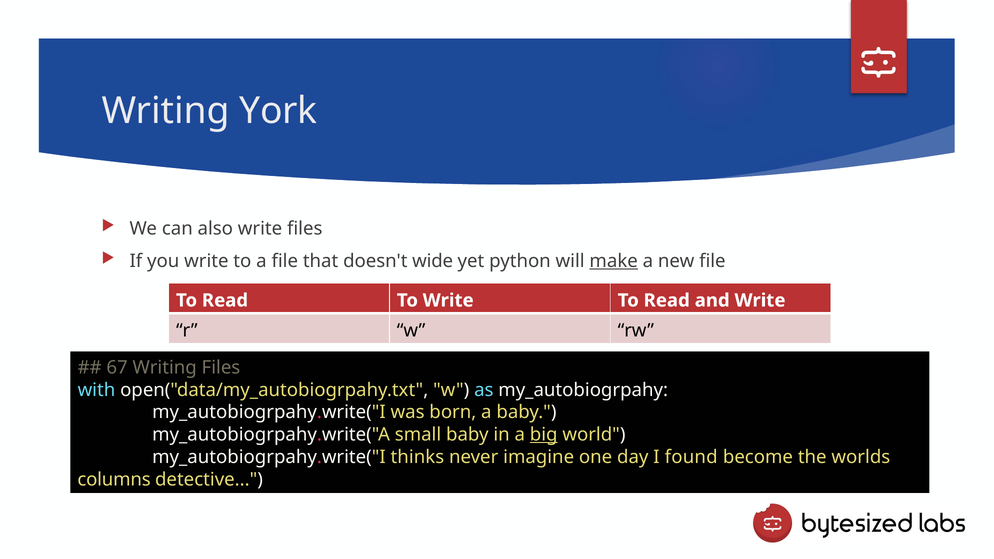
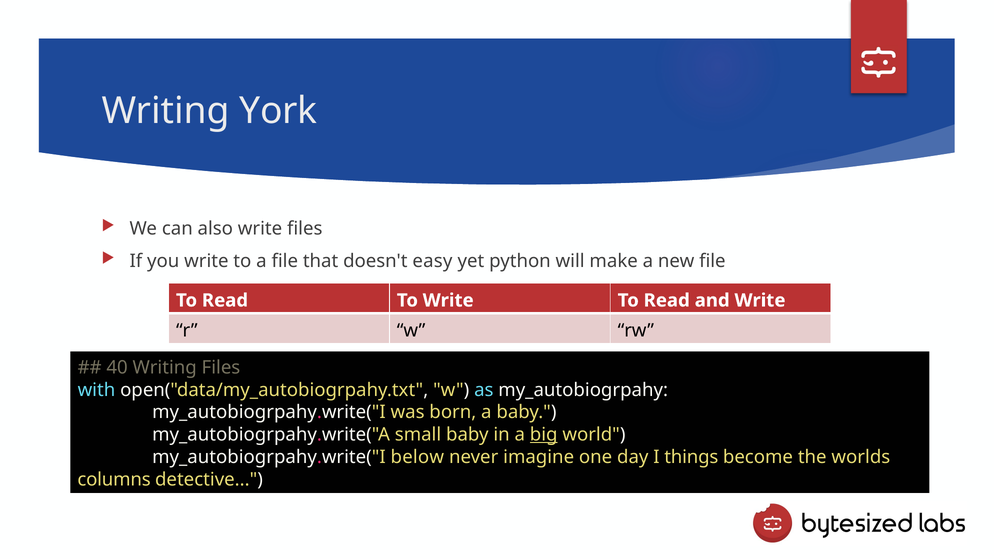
wide: wide -> easy (432, 261)
make underline: present -> none (614, 261)
67: 67 -> 40 (117, 368)
thinks: thinks -> below (417, 457)
found: found -> things (691, 457)
